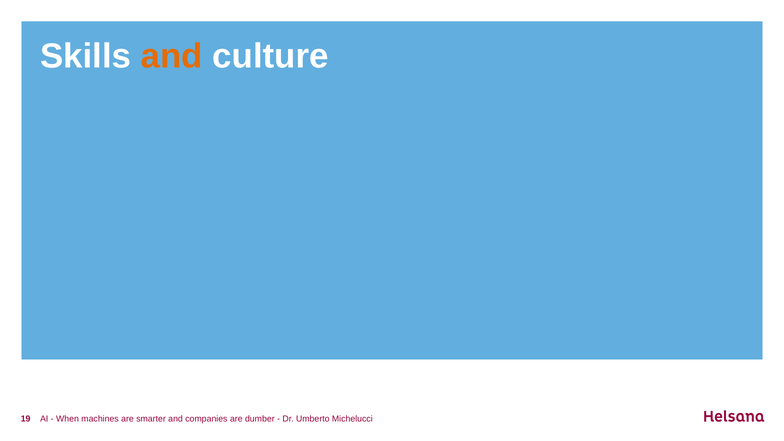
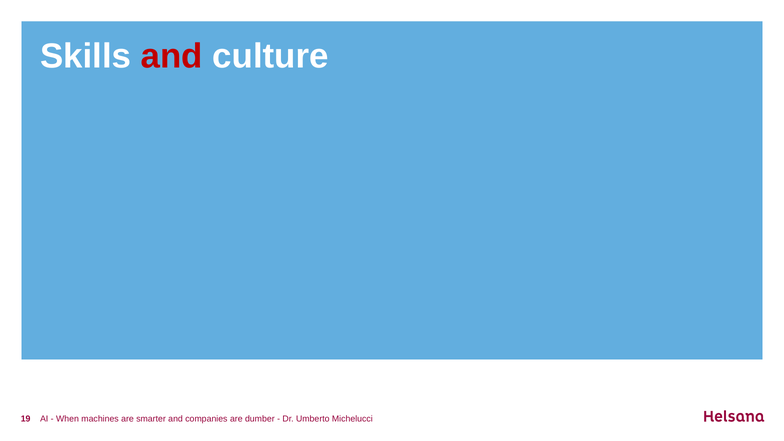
and colour: orange -> red (172, 56)
